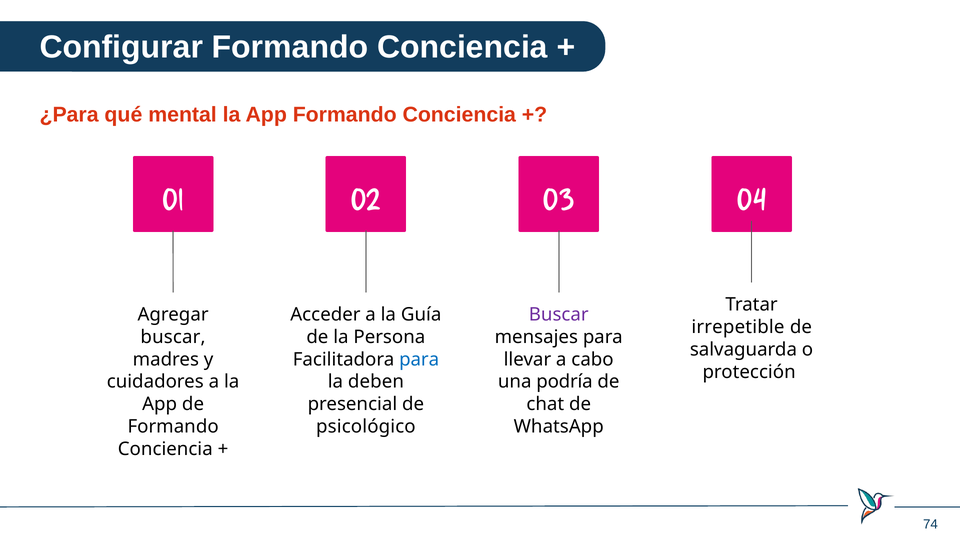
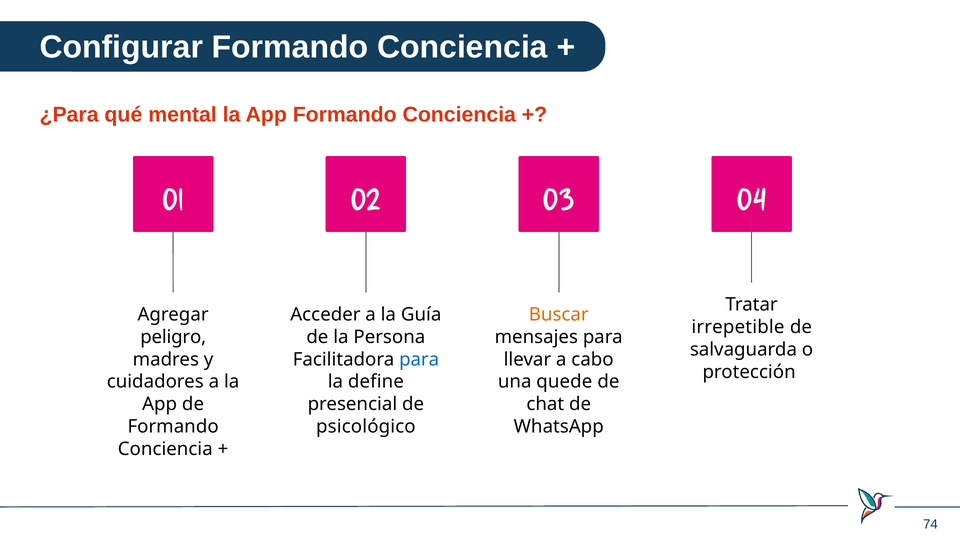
Buscar colour: purple -> orange (559, 315)
buscar: buscar -> peligro (173, 337)
deben: deben -> define (376, 382)
podría: podría -> quede (564, 382)
